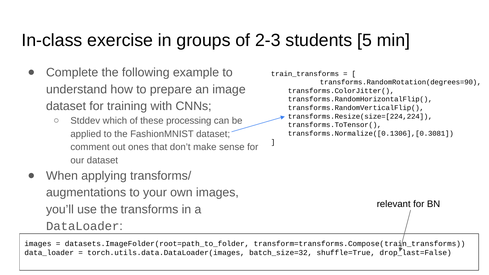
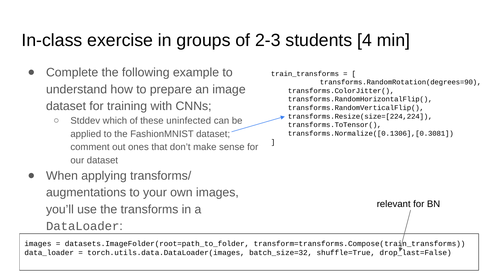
5: 5 -> 4 (365, 41)
processing: processing -> uninfected (189, 121)
